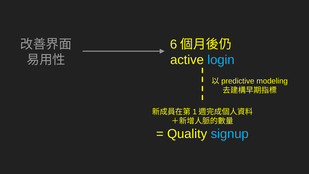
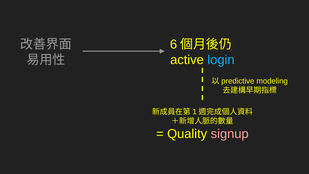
signup colour: light blue -> pink (230, 134)
